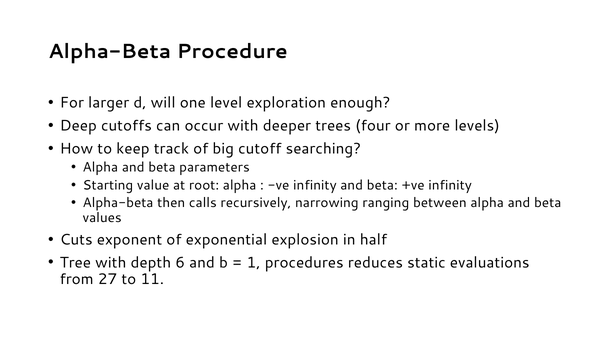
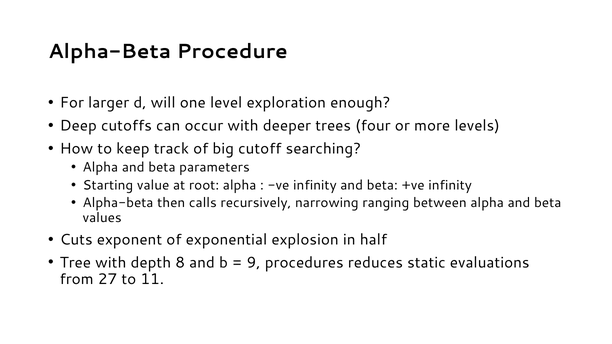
6: 6 -> 8 (180, 263)
1: 1 -> 9 (254, 263)
